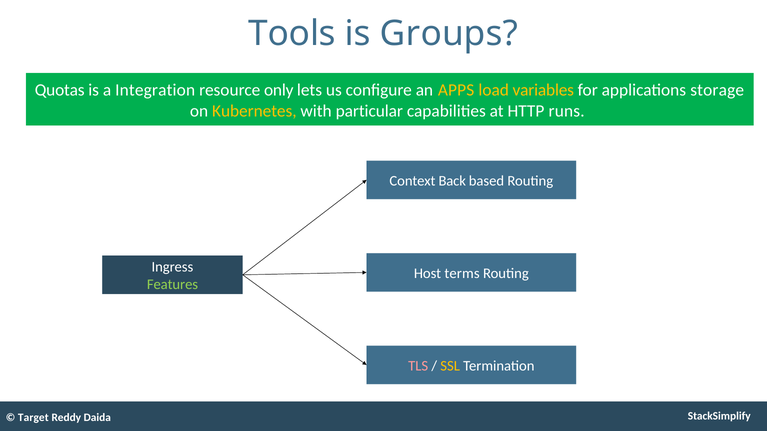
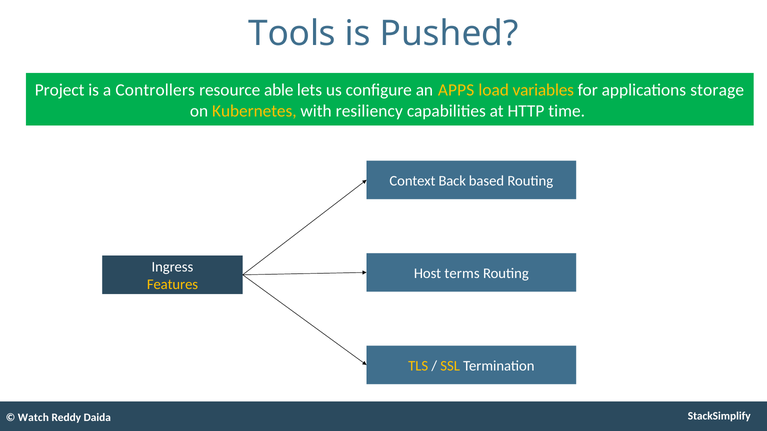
Groups: Groups -> Pushed (449, 34)
Quotas: Quotas -> Project (60, 90)
Integration: Integration -> Controllers (155, 90)
only: only -> able (279, 90)
particular: particular -> resiliency (369, 111)
runs: runs -> time (567, 111)
Features colour: light green -> yellow (172, 285)
TLS colour: pink -> yellow (418, 366)
Target: Target -> Watch (33, 418)
